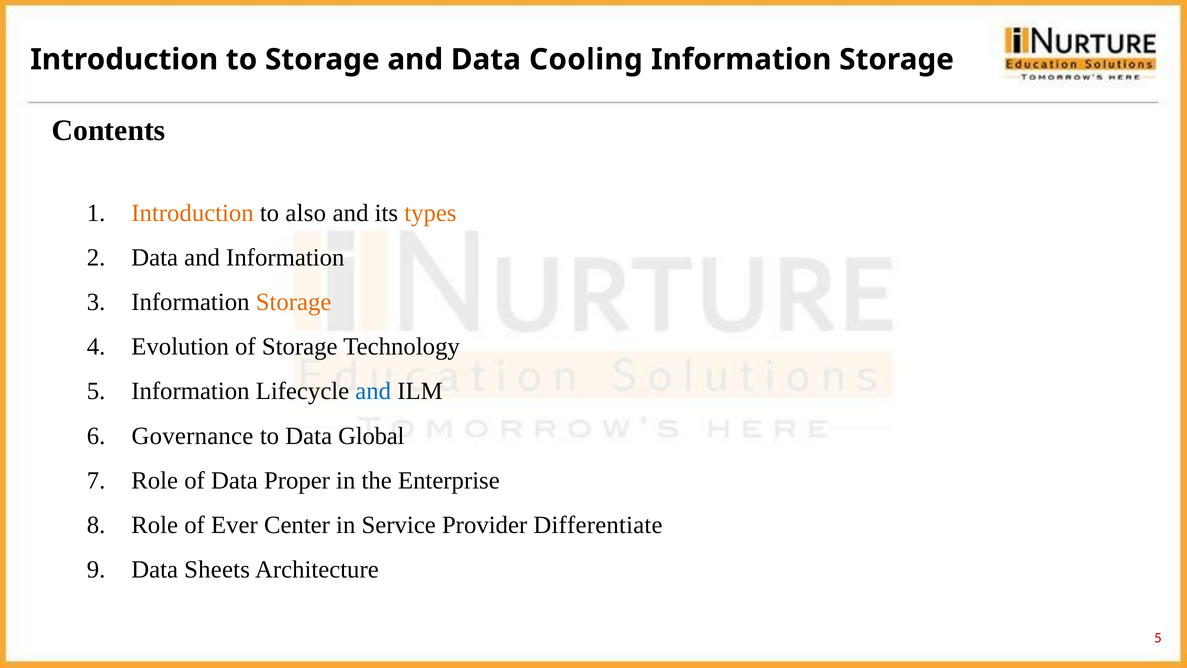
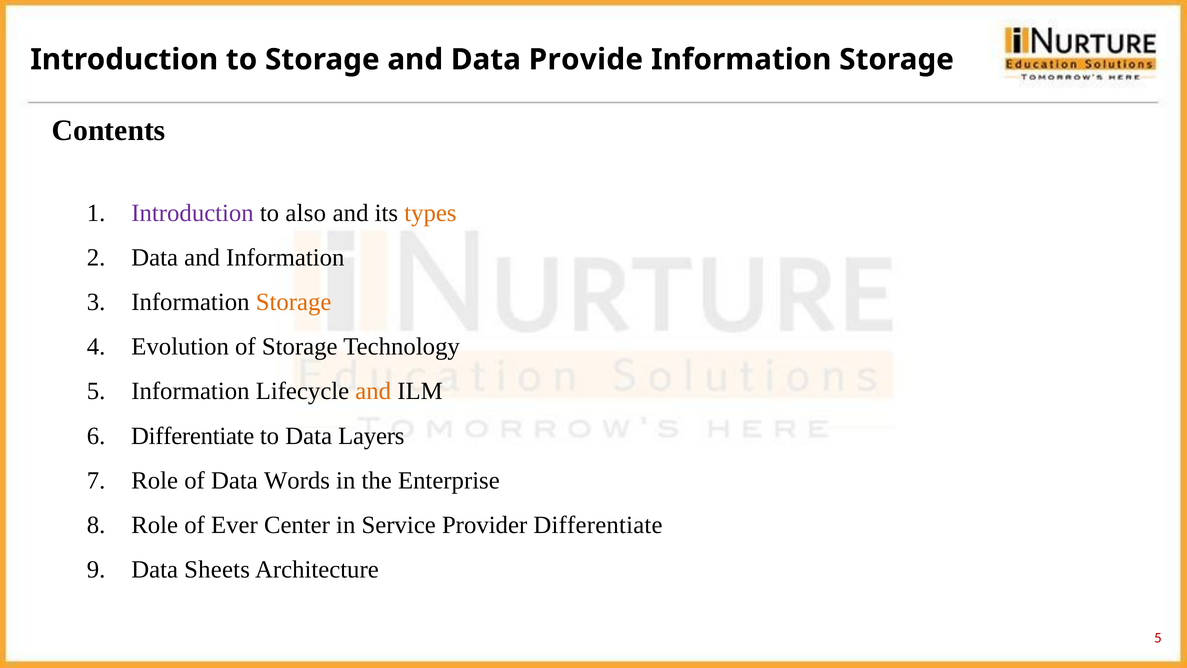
Cooling: Cooling -> Provide (586, 60)
Introduction colour: orange -> purple (193, 213)
and colour: blue -> orange (373, 391)
Governance: Governance -> Differentiate (193, 436)
Global: Global -> Layers (371, 436)
Proper: Proper -> Words (297, 480)
